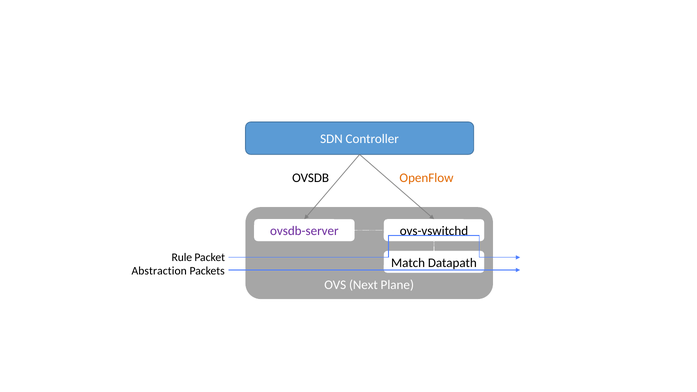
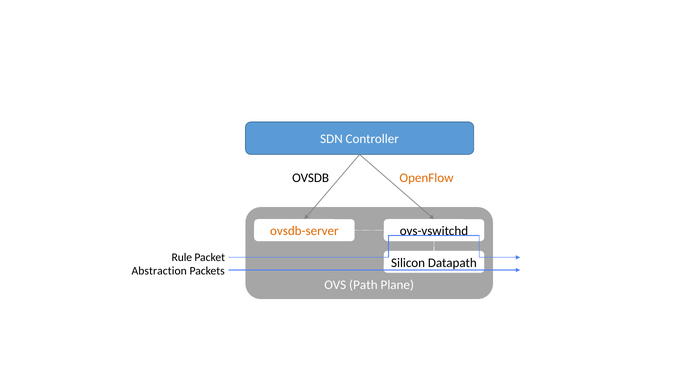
ovsdb-server colour: purple -> orange (304, 231)
Match: Match -> Silicon (408, 263)
Next: Next -> Path (363, 285)
